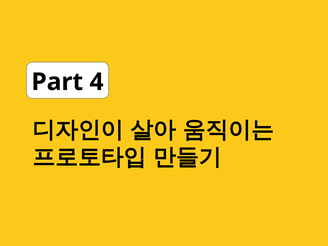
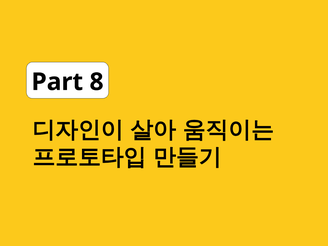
4: 4 -> 8 (97, 82)
